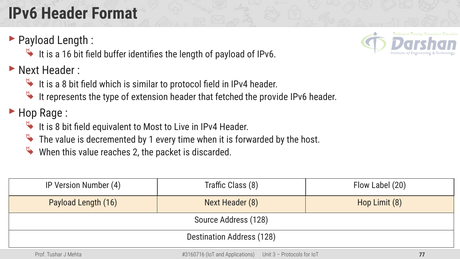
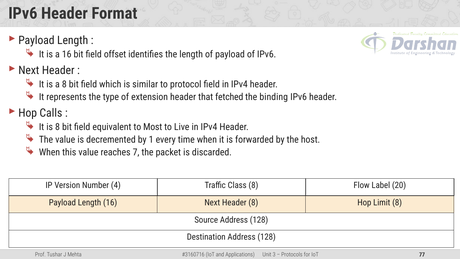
buffer: buffer -> offset (115, 54)
provide: provide -> binding (274, 97)
Rage: Rage -> Calls (51, 113)
2: 2 -> 7 (136, 152)
